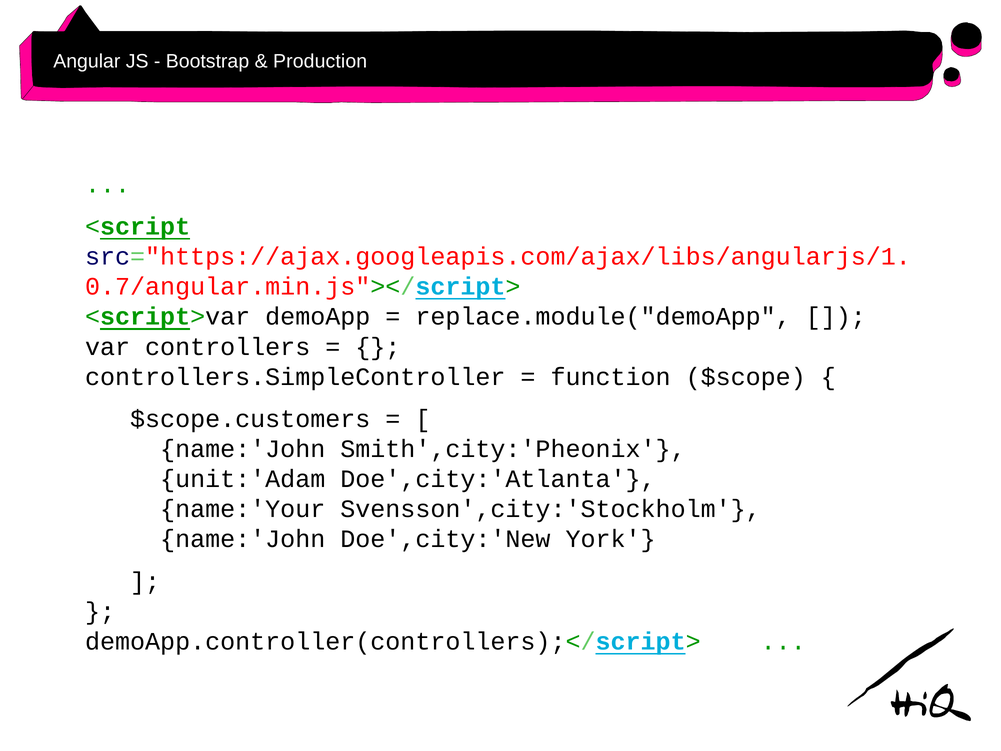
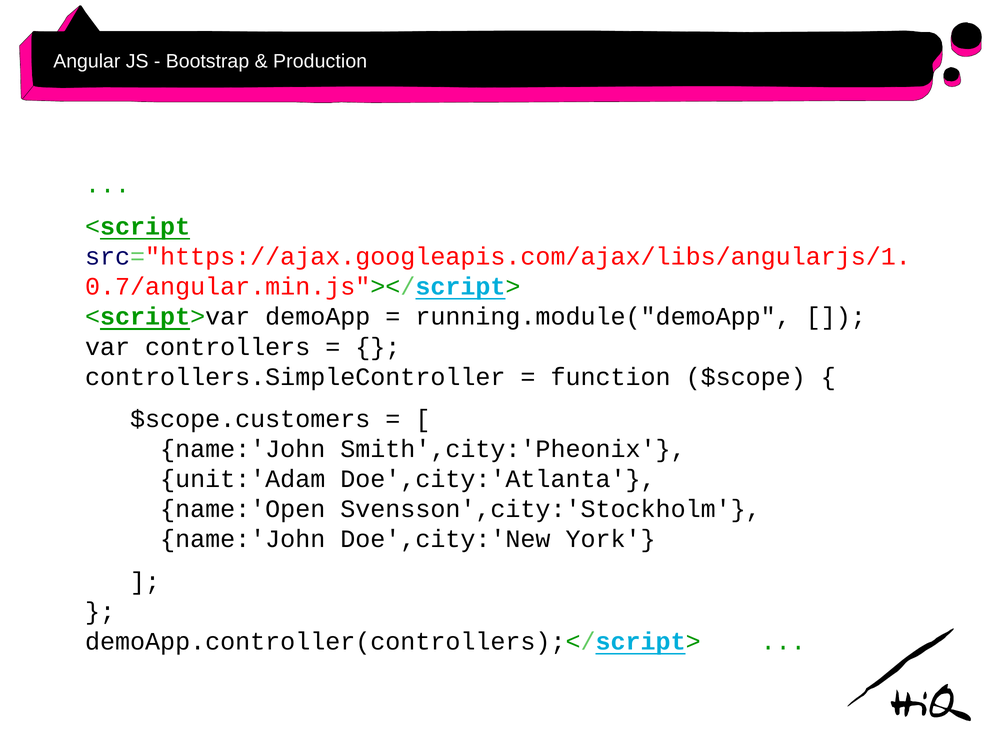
replace.module("demoApp: replace.module("demoApp -> running.module("demoApp (603, 317)
name:'Your: name:'Your -> name:'Open (243, 509)
